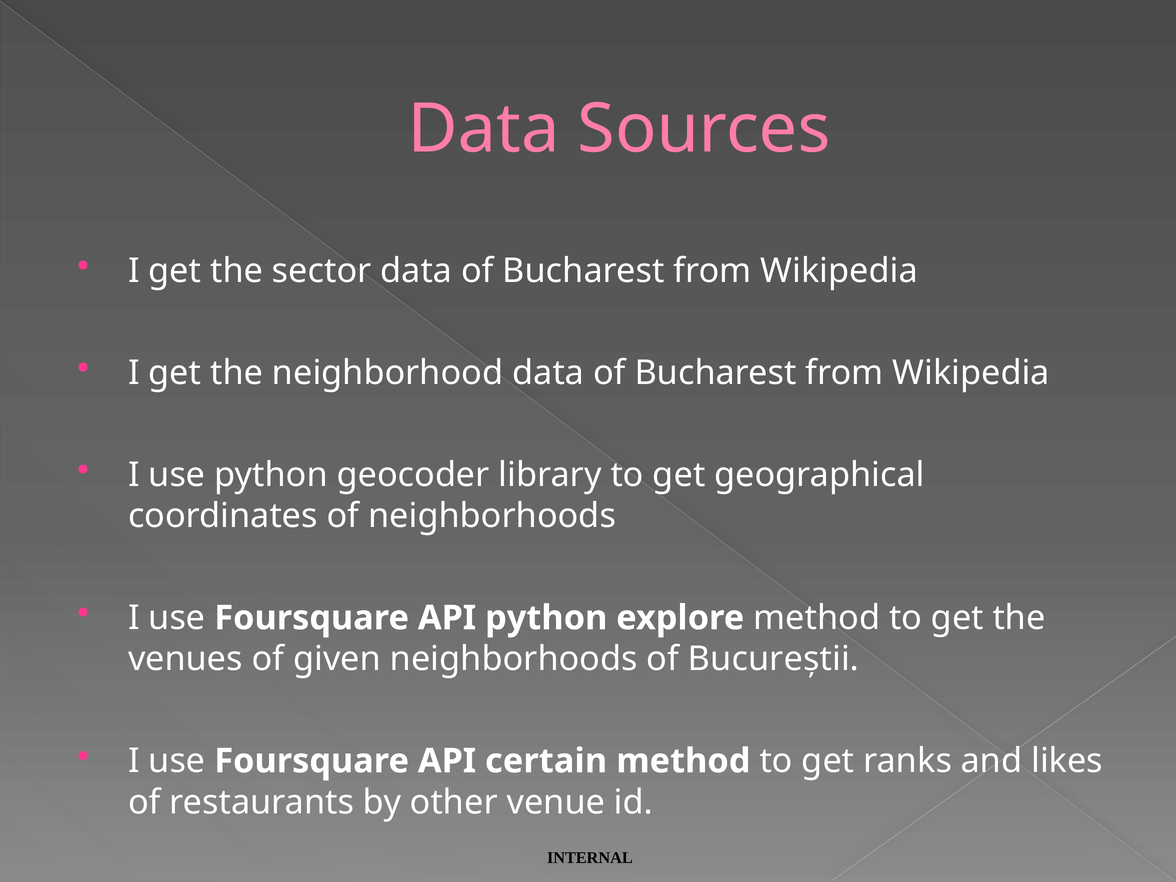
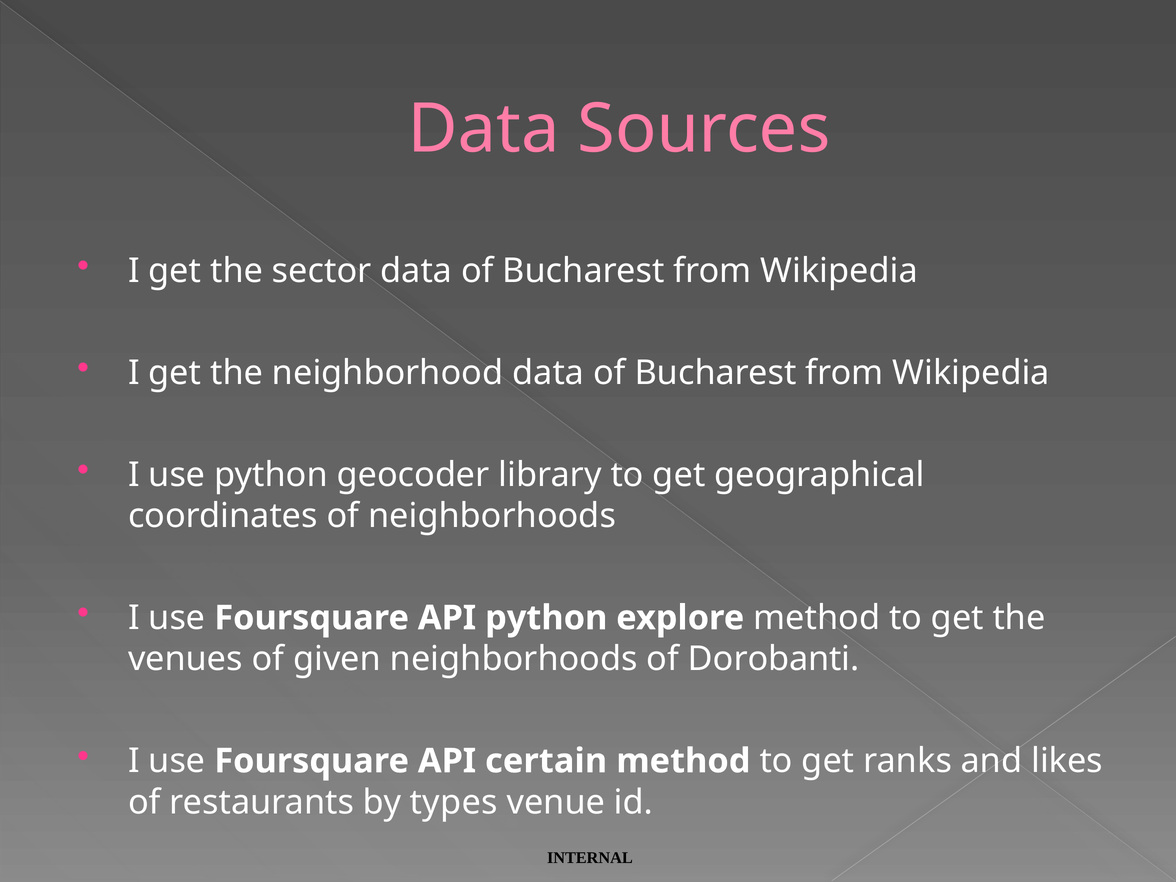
Bucureștii: Bucureștii -> Dorobanti (774, 659)
other: other -> types (454, 802)
